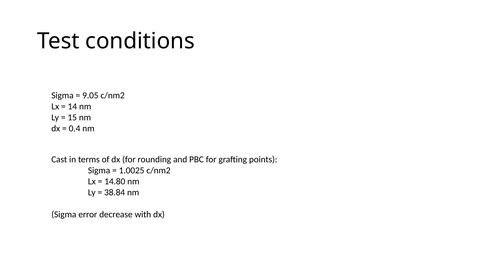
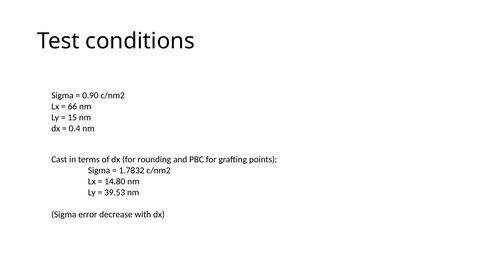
9.05: 9.05 -> 0.90 (90, 95)
14: 14 -> 66 (72, 106)
1.0025: 1.0025 -> 1.7832 (132, 170)
38.84: 38.84 -> 39.53 (115, 192)
